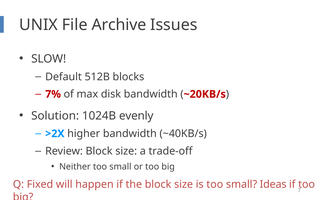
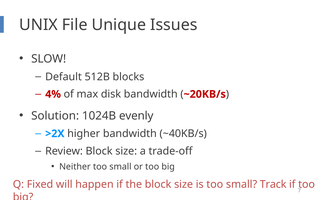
Archive: Archive -> Unique (119, 25)
7%: 7% -> 4% (53, 94)
Ideas: Ideas -> Track (273, 184)
